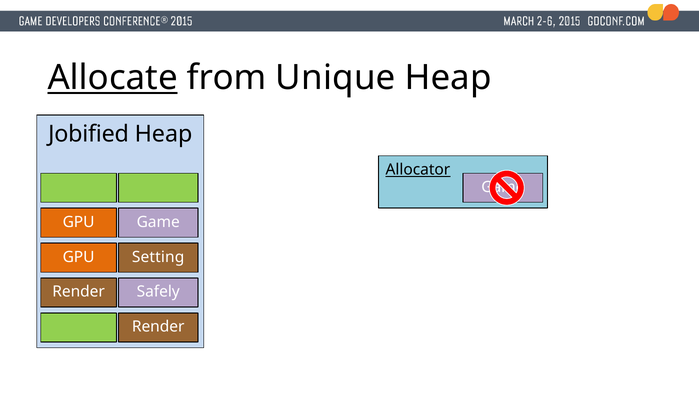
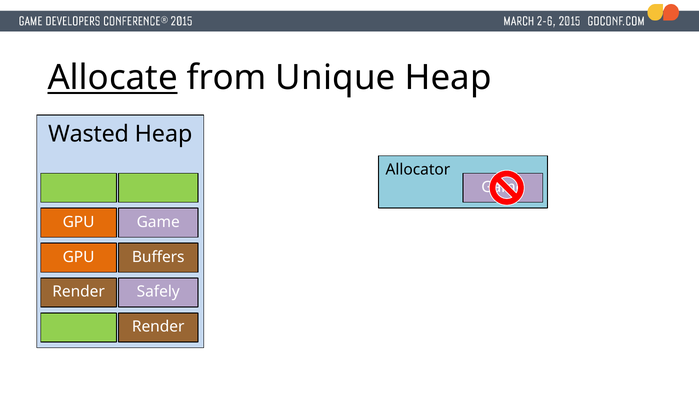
Jobified: Jobified -> Wasted (89, 134)
Allocator underline: present -> none (418, 170)
Setting: Setting -> Buffers (158, 257)
